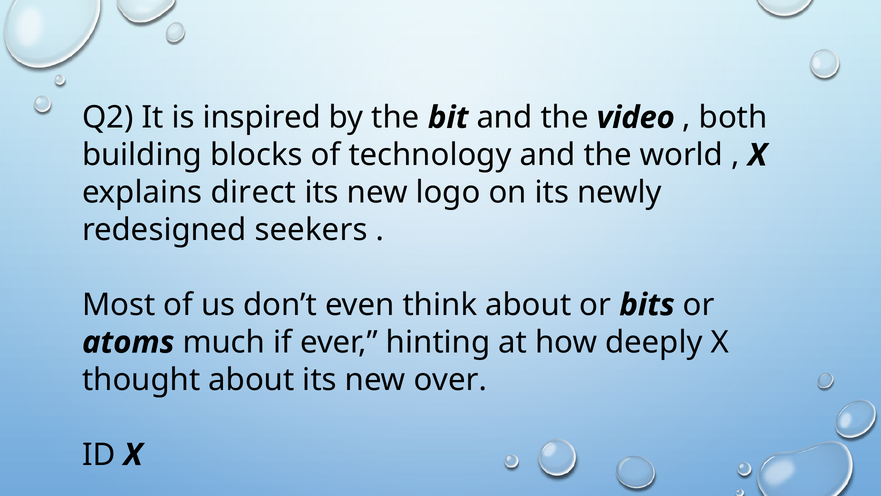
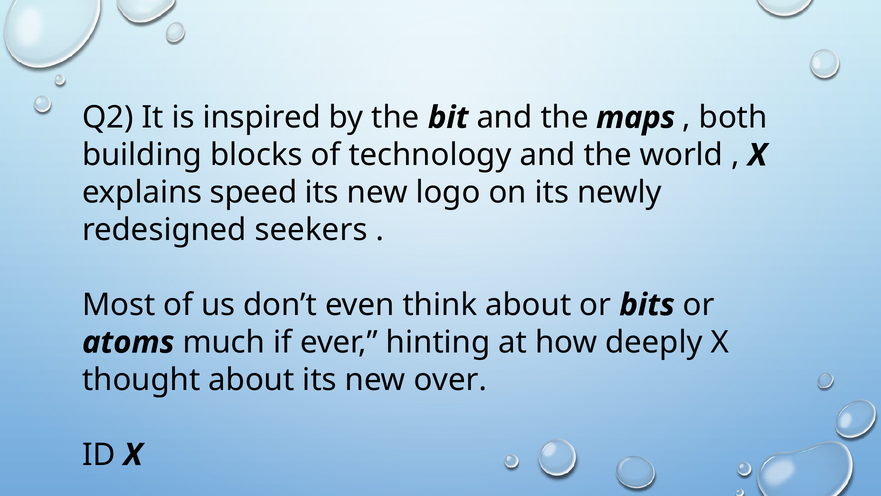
video: video -> maps (636, 118)
direct: direct -> speed (254, 192)
